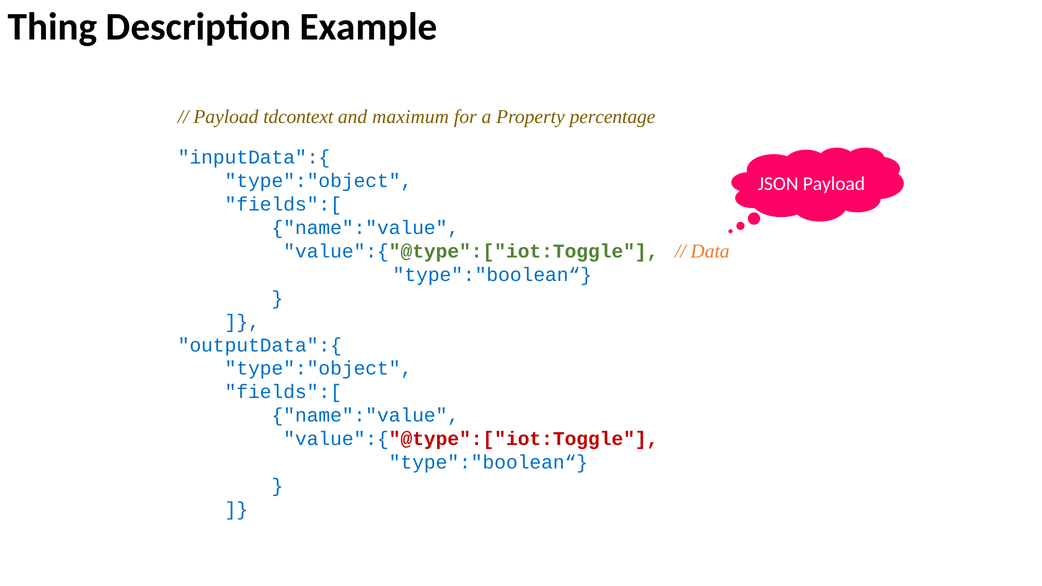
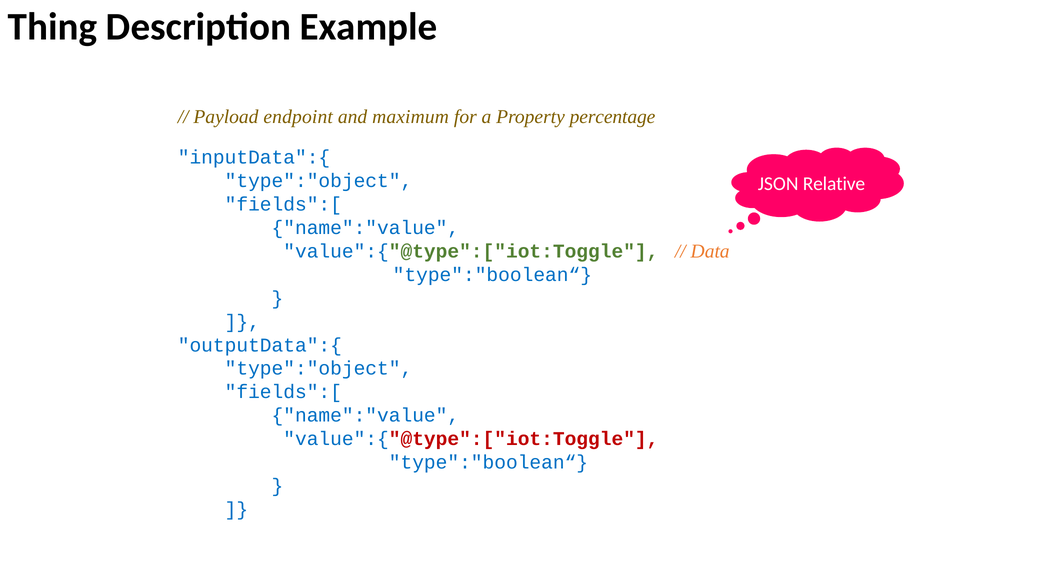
tdcontext: tdcontext -> endpoint (298, 117)
JSON Payload: Payload -> Relative (834, 184)
